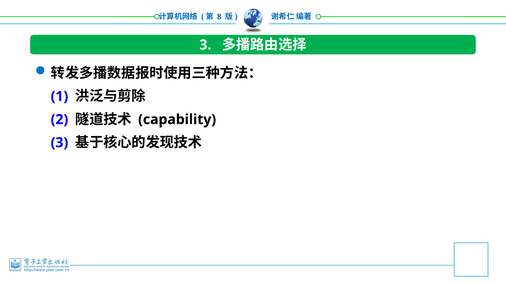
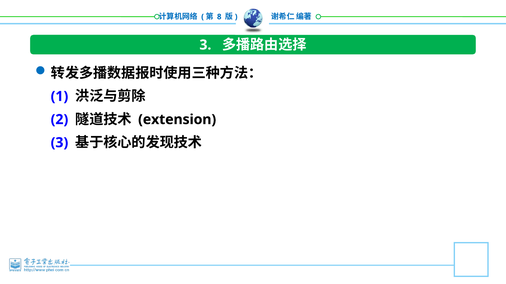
capability: capability -> extension (177, 120)
